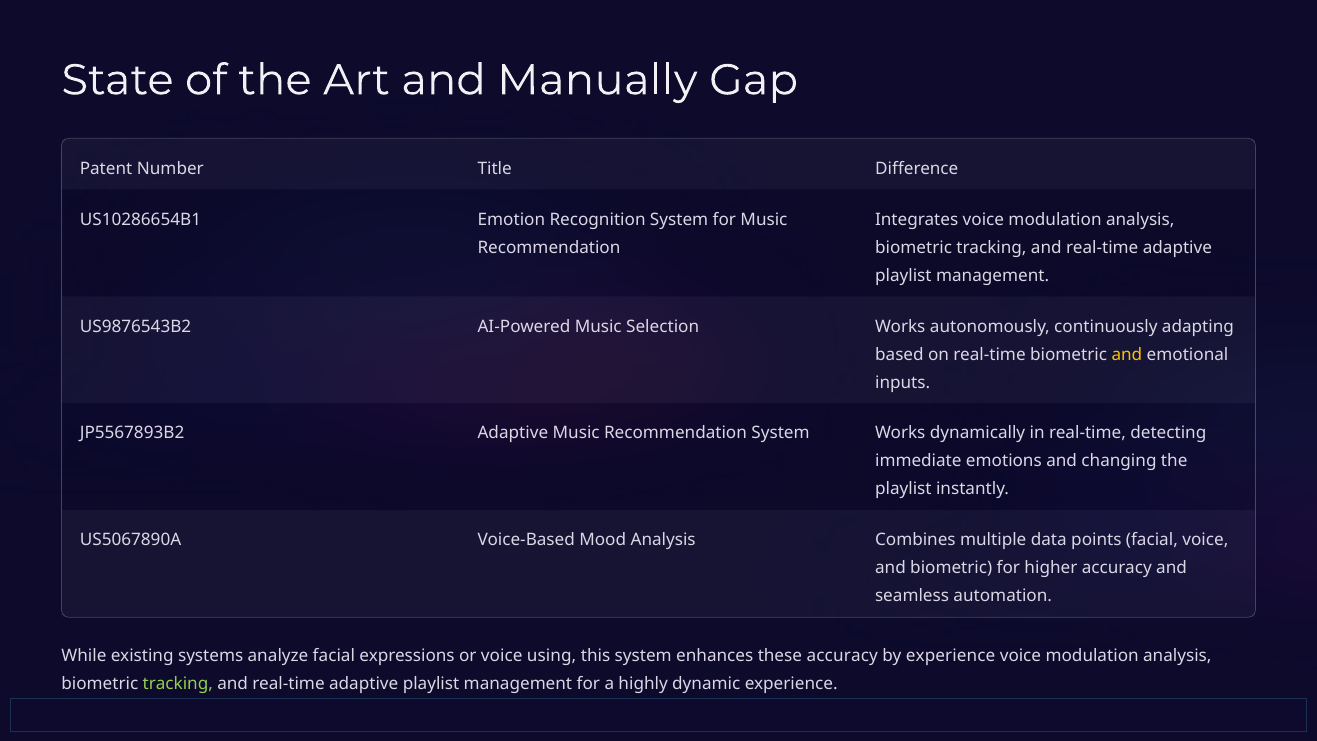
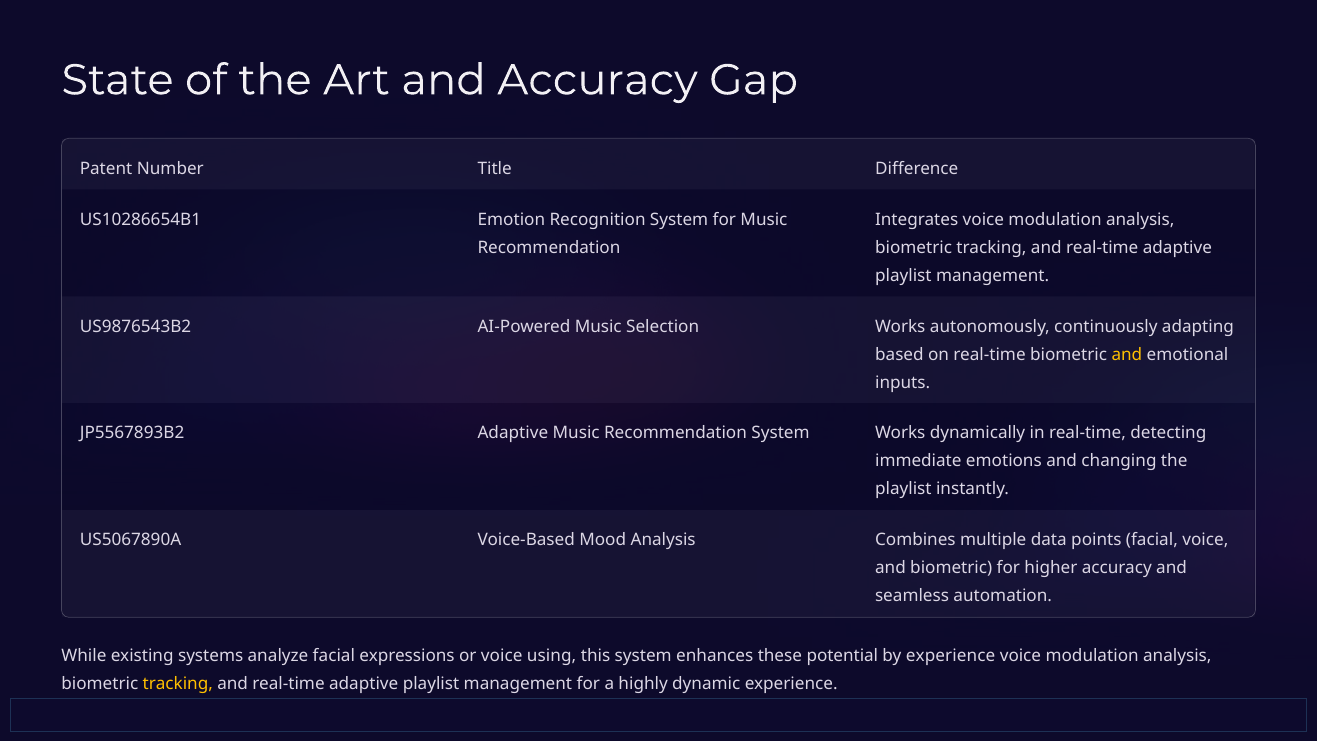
and Manually: Manually -> Accuracy (597, 80)
these accuracy: accuracy -> potential (842, 656)
tracking colour: light green -> yellow (178, 684)
